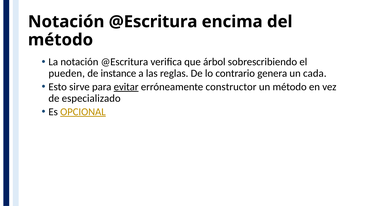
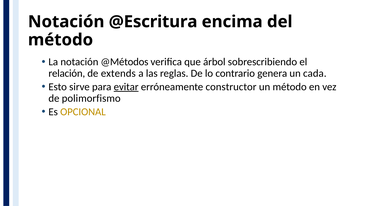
La notación @Escritura: @Escritura -> @Métodos (125, 62)
pueden: pueden -> relación (67, 73)
instance: instance -> extends (118, 73)
especializado: especializado -> polimorfismo (91, 98)
OPCIONAL underline: present -> none (83, 112)
